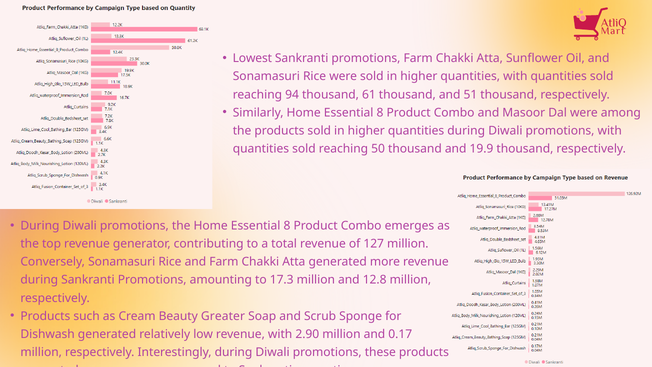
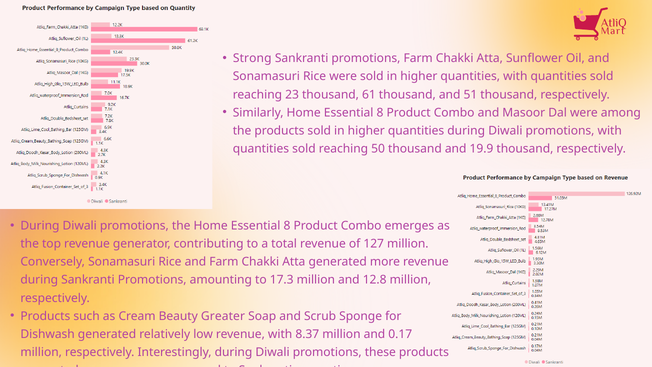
Lowest: Lowest -> Strong (252, 58)
94: 94 -> 23 (292, 94)
2.90: 2.90 -> 8.37 (307, 334)
